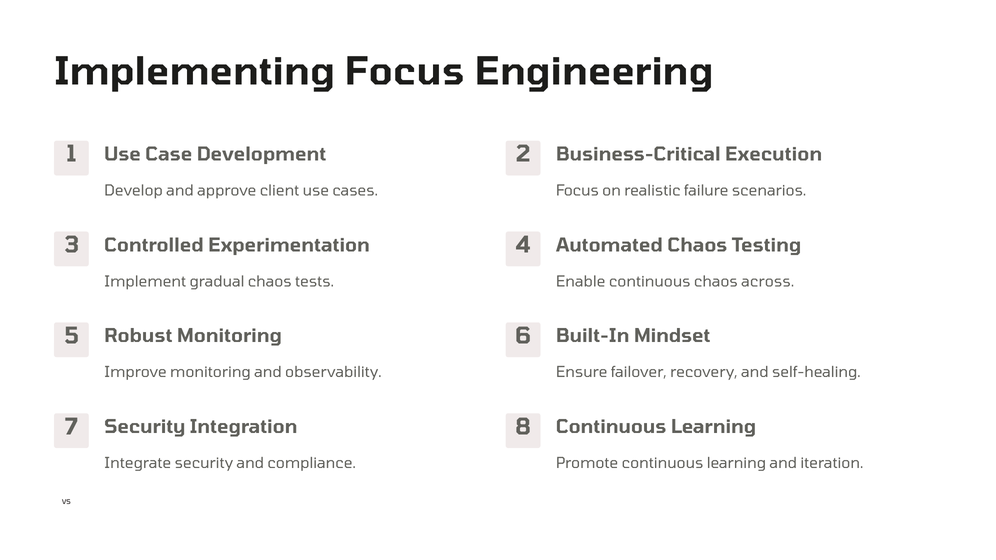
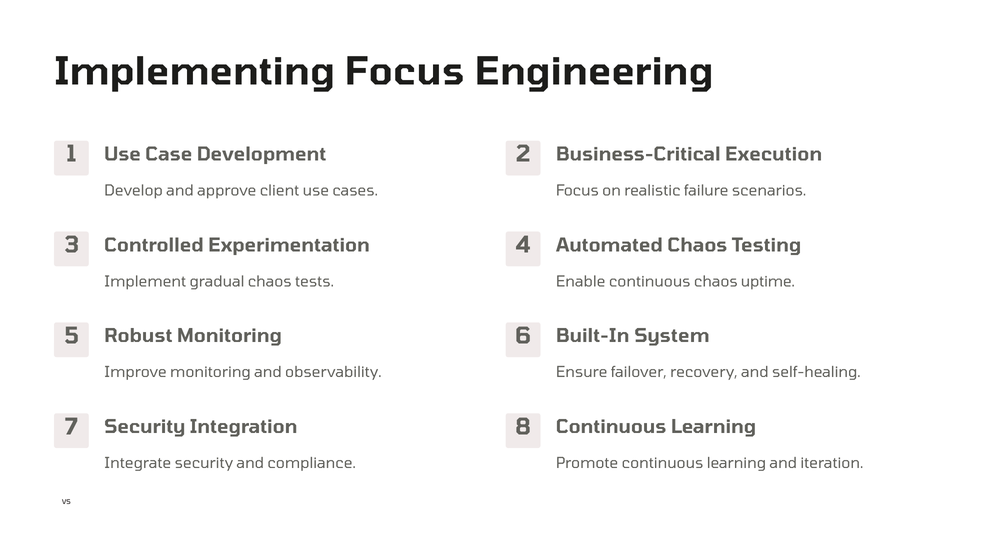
across: across -> uptime (768, 282)
Mindset: Mindset -> System (672, 336)
